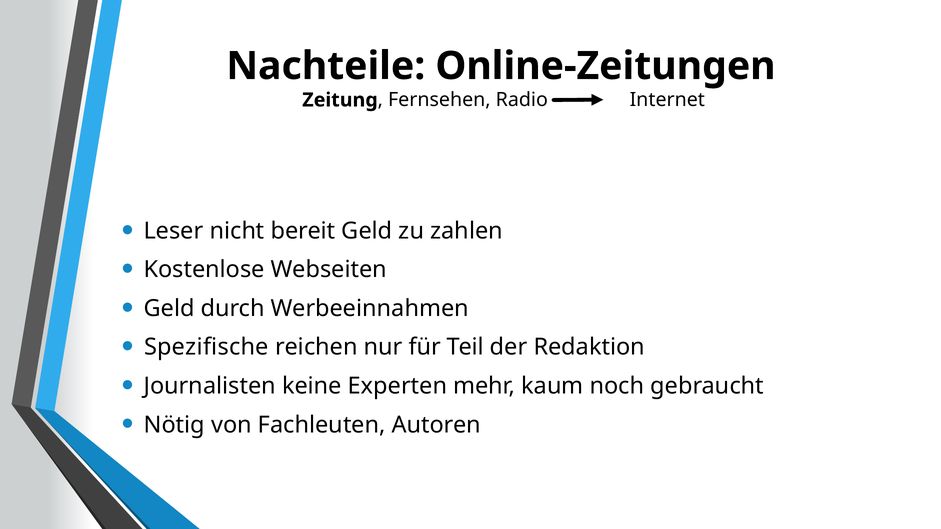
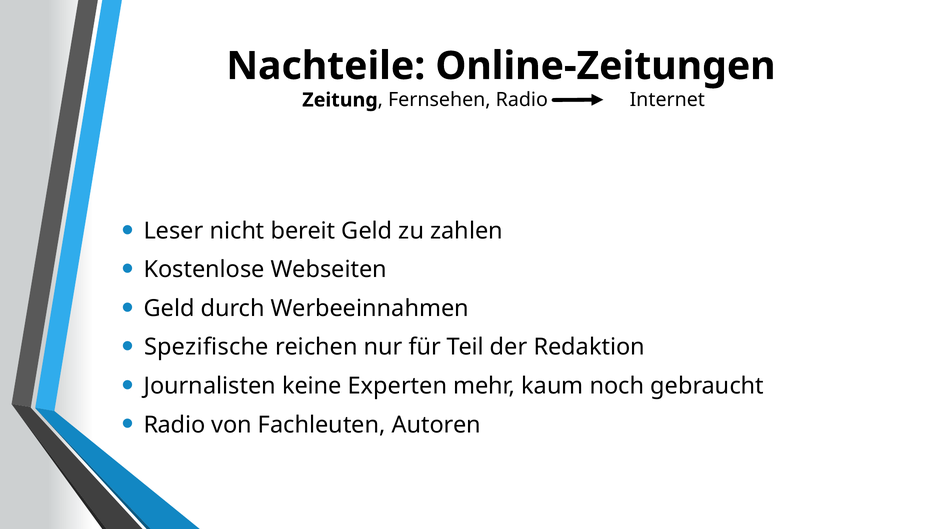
Nötig: Nötig -> Radio (174, 425)
